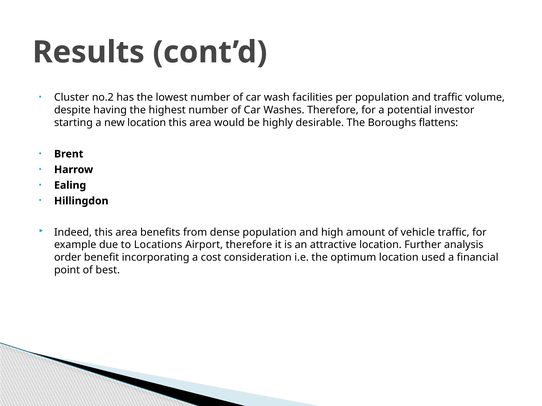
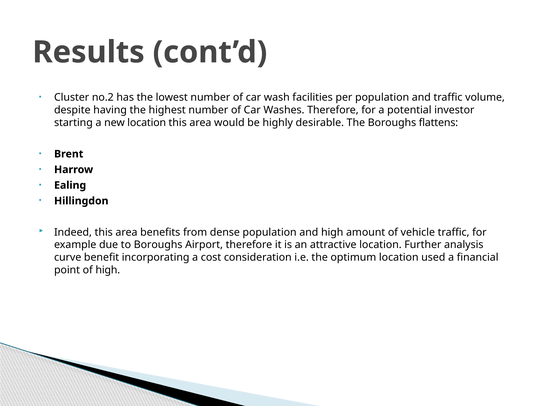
to Locations: Locations -> Boroughs (158, 245)
order: order -> curve (68, 258)
of best: best -> high (108, 270)
